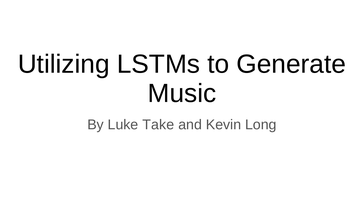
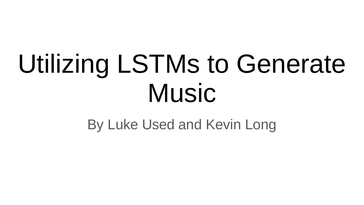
Take: Take -> Used (158, 125)
